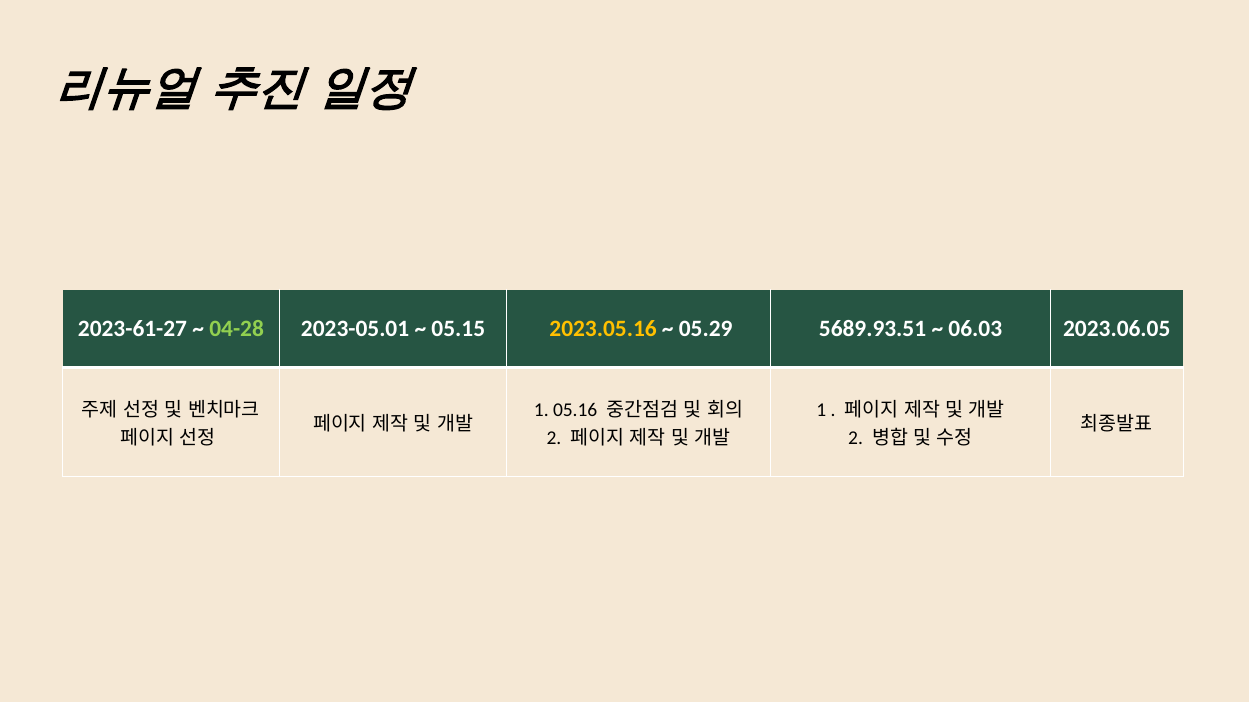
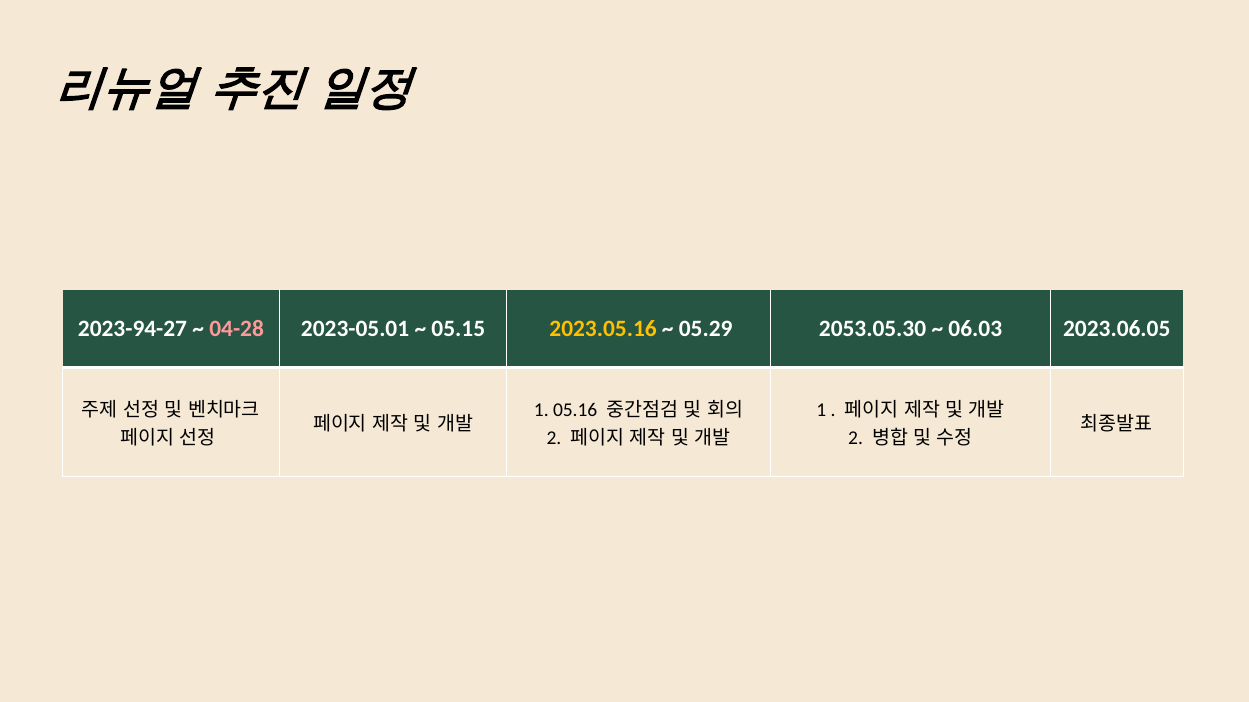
2023-61-27: 2023-61-27 -> 2023-94-27 (133, 329)
04-28 colour: light green -> pink (237, 329)
5689.93.51: 5689.93.51 -> 2053.05.30 (873, 329)
